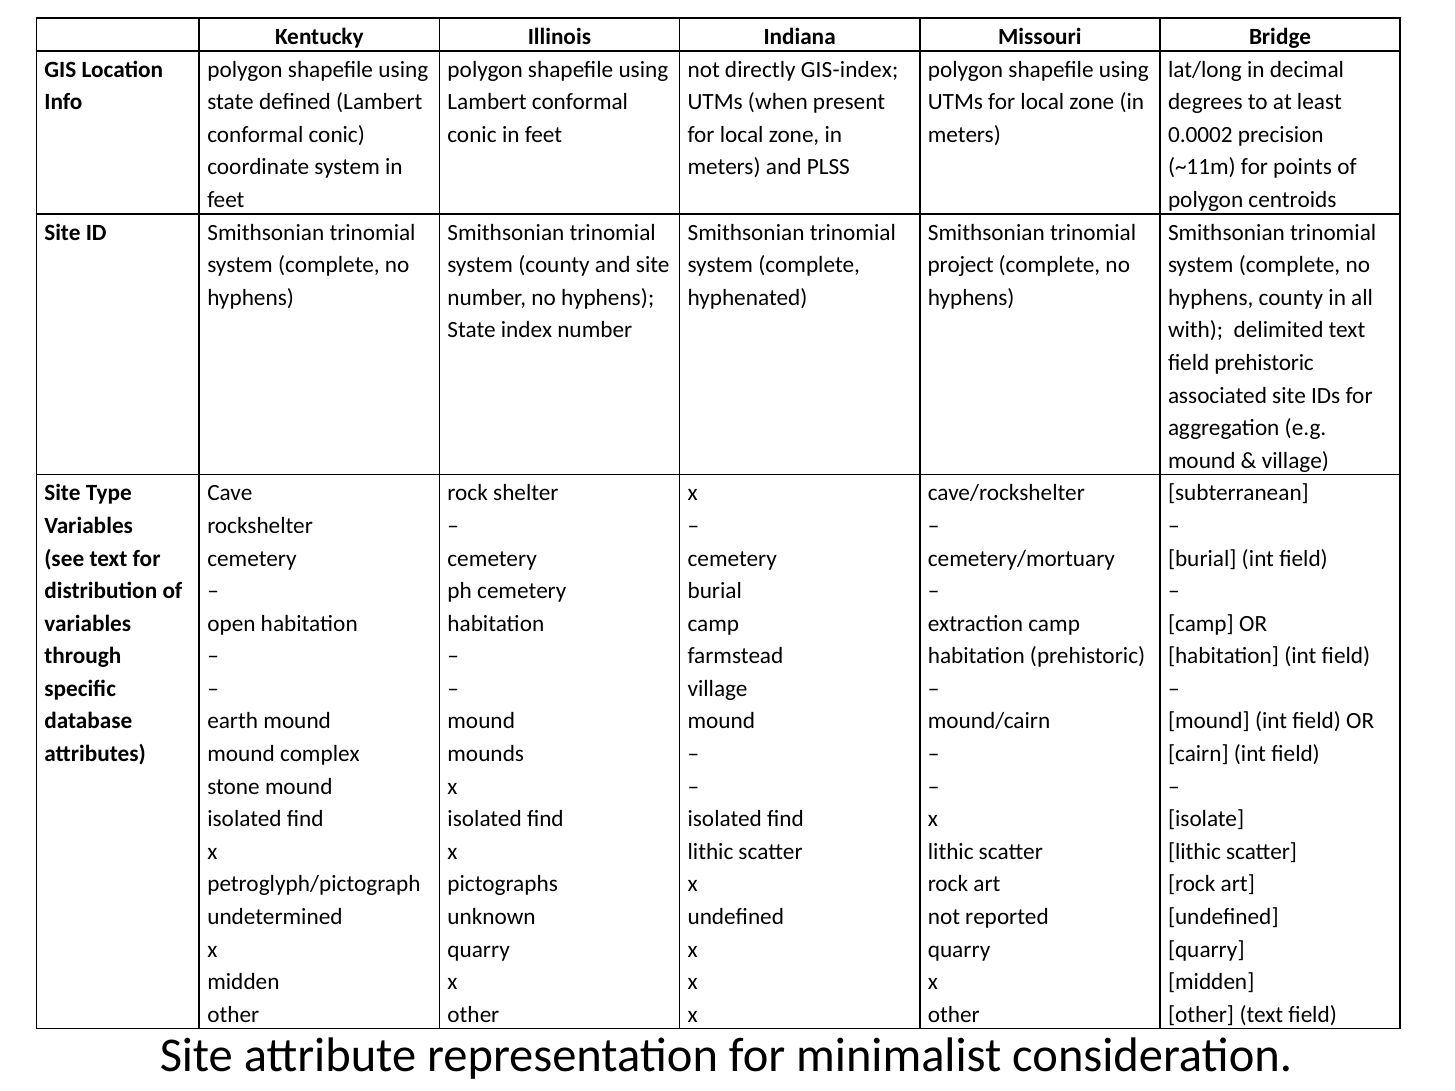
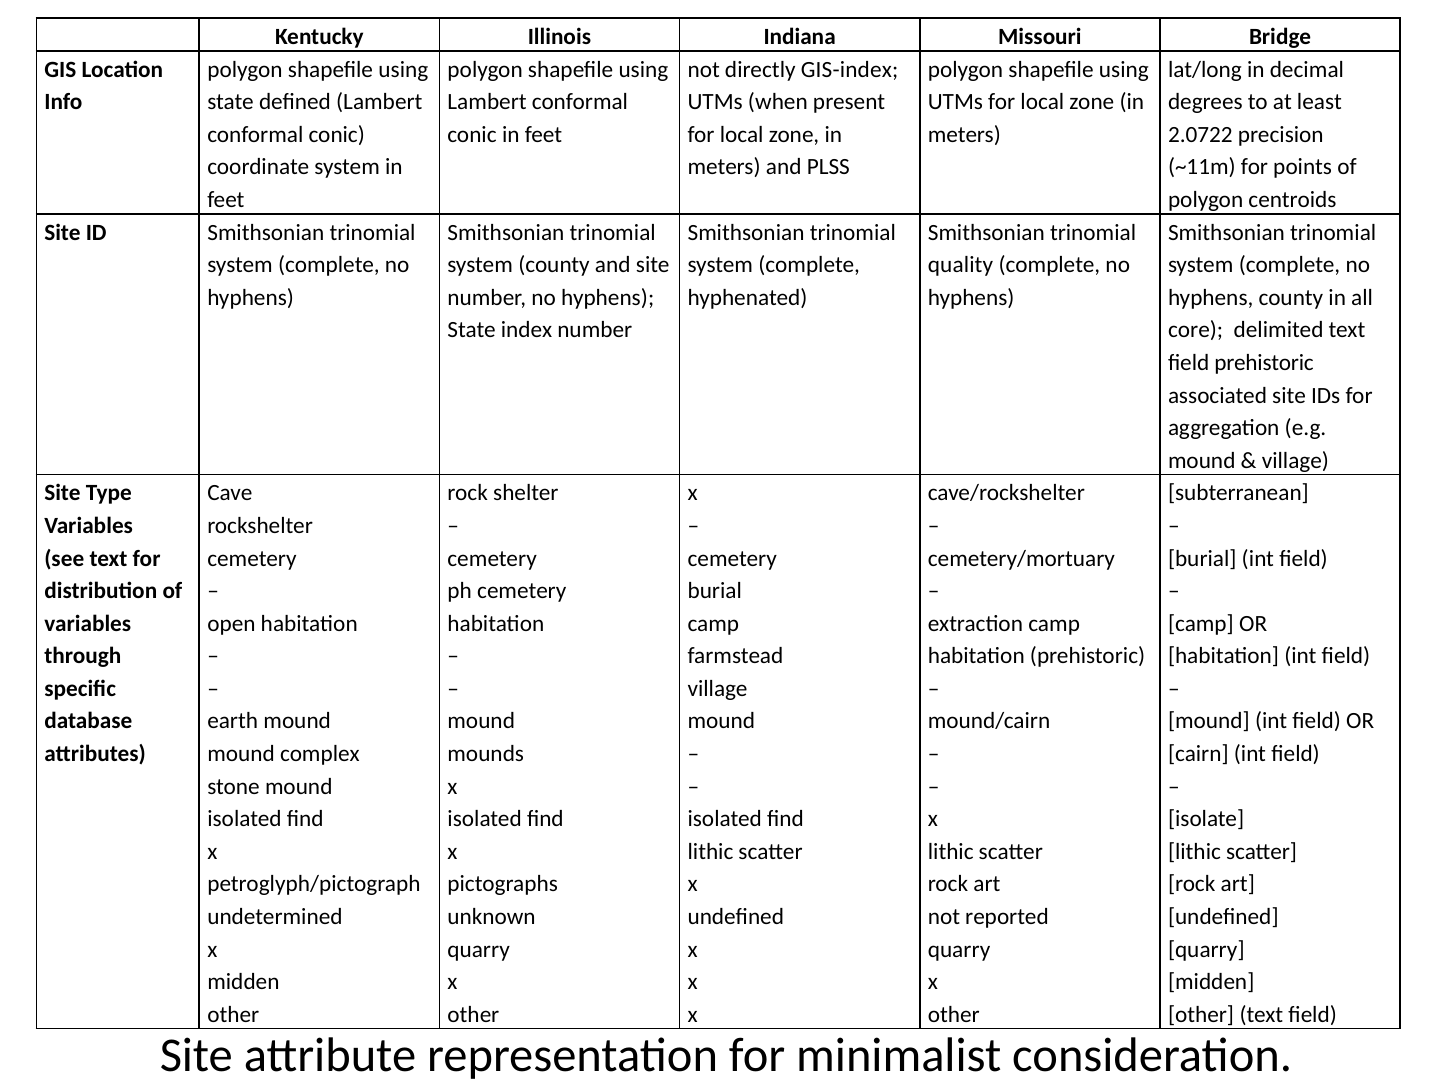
0.0002: 0.0002 -> 2.0722 (1200, 135)
project: project -> quality (961, 265)
with: with -> core (1196, 330)
